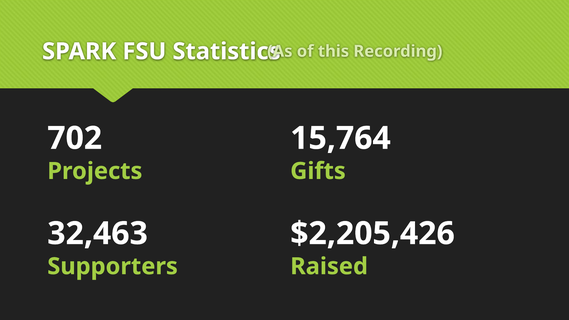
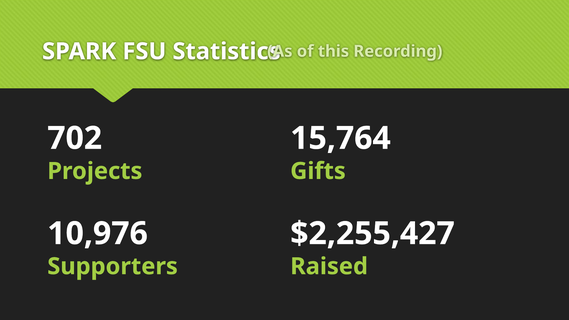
32,463: 32,463 -> 10,976 (98, 234)
$2,205,426: $2,205,426 -> $2,255,427 (373, 234)
